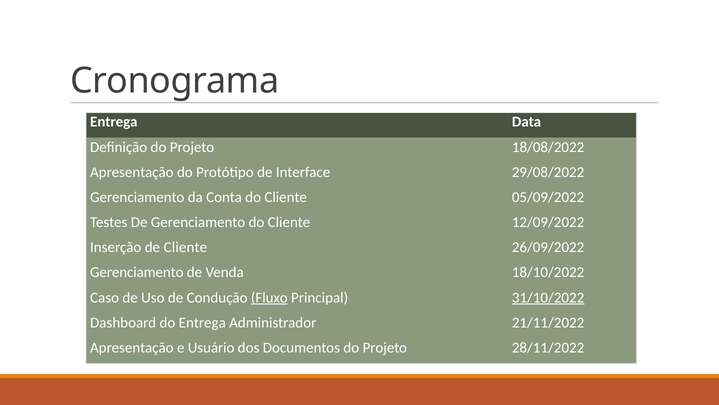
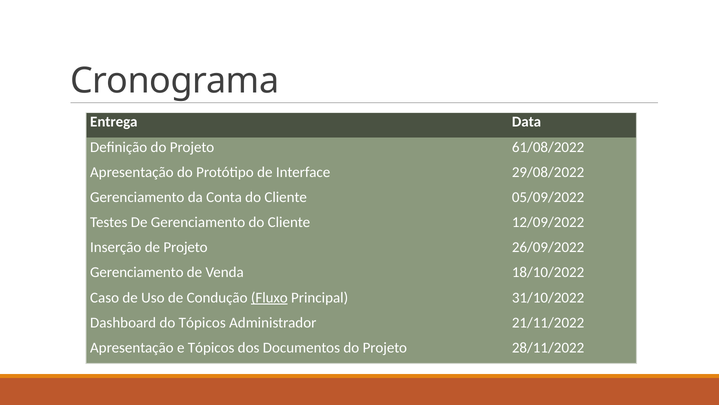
18/08/2022: 18/08/2022 -> 61/08/2022 (548, 147)
de Cliente: Cliente -> Projeto (186, 247)
31/10/2022 underline: present -> none (548, 297)
do Entrega: Entrega -> Tópicos (202, 322)
e Usuário: Usuário -> Tópicos (211, 347)
